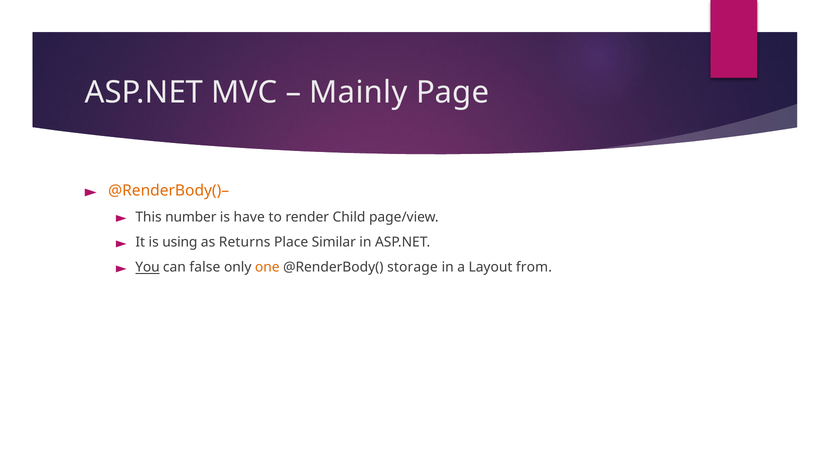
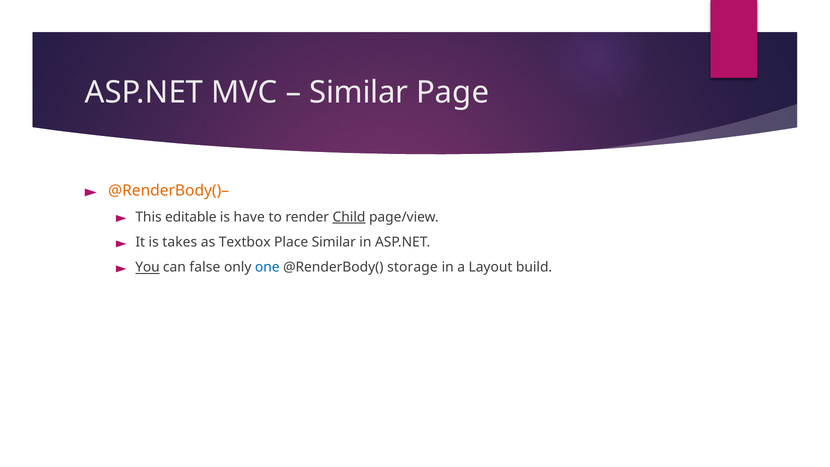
Mainly: Mainly -> Similar (359, 93)
number: number -> editable (191, 217)
Child underline: none -> present (349, 217)
using: using -> takes (180, 242)
Returns: Returns -> Textbox (245, 242)
one colour: orange -> blue (267, 267)
from: from -> build (534, 267)
